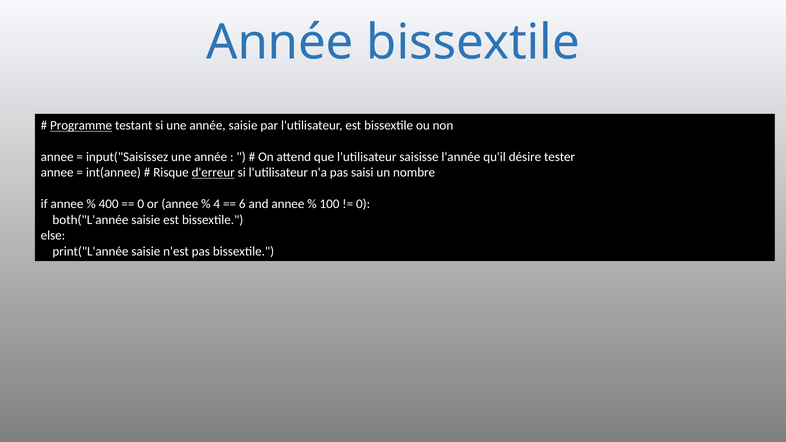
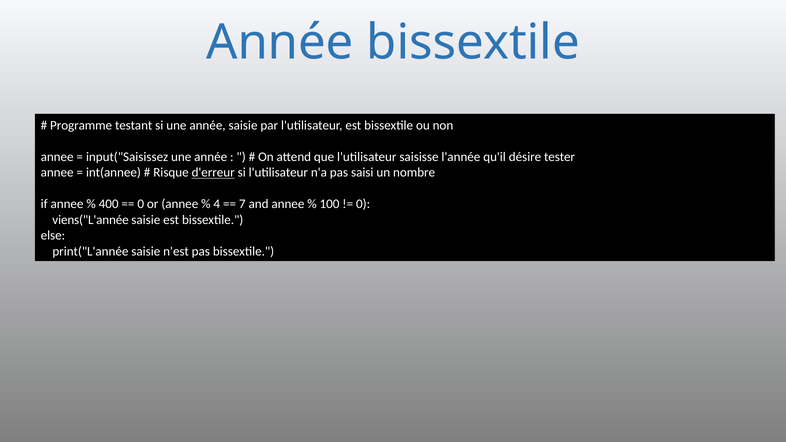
Programme underline: present -> none (81, 126)
6: 6 -> 7 (242, 204)
both("L'année: both("L'année -> viens("L'année (91, 220)
